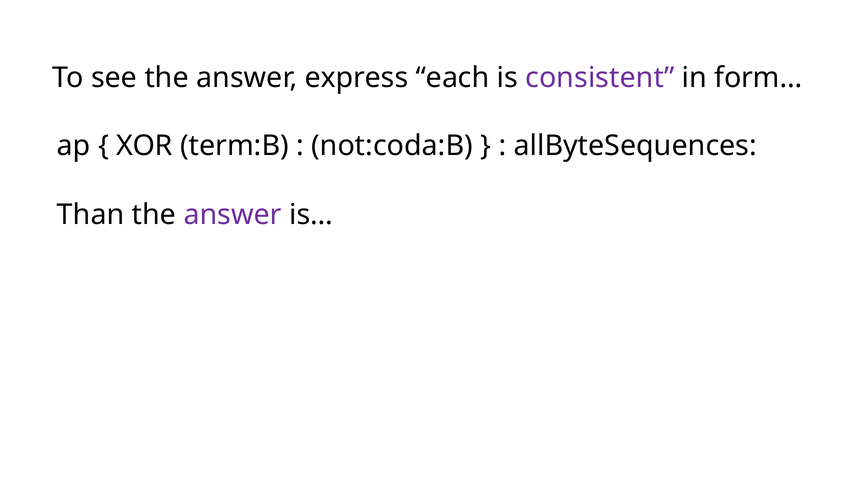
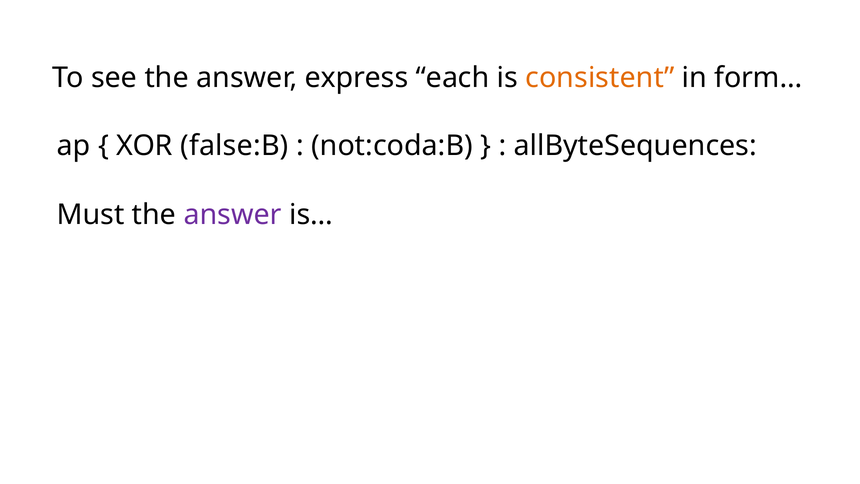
consistent colour: purple -> orange (600, 78)
term:B: term:B -> false:B (234, 146)
Than: Than -> Must (91, 215)
